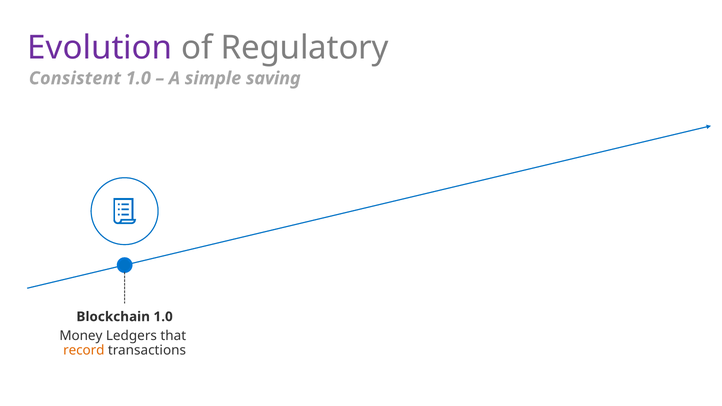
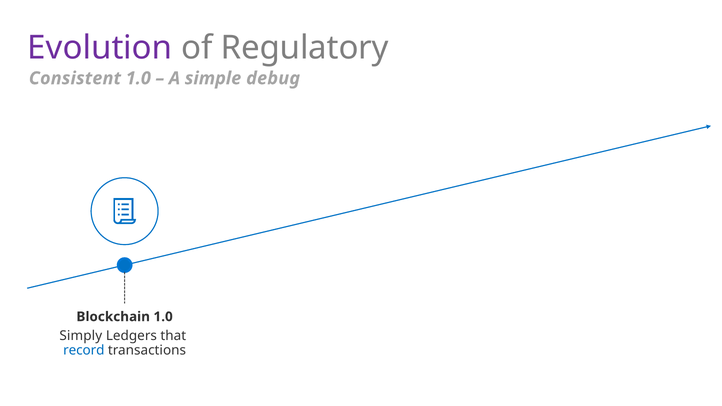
saving: saving -> debug (273, 78)
Money: Money -> Simply (81, 336)
record colour: orange -> blue (84, 350)
